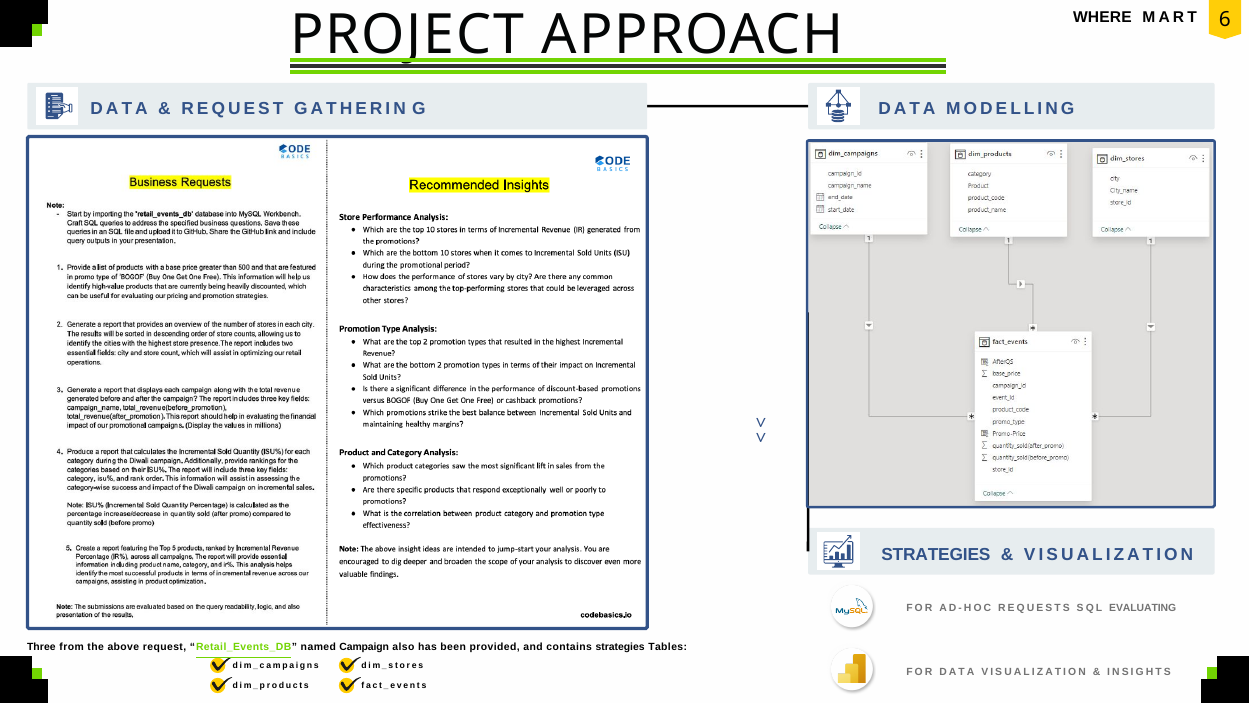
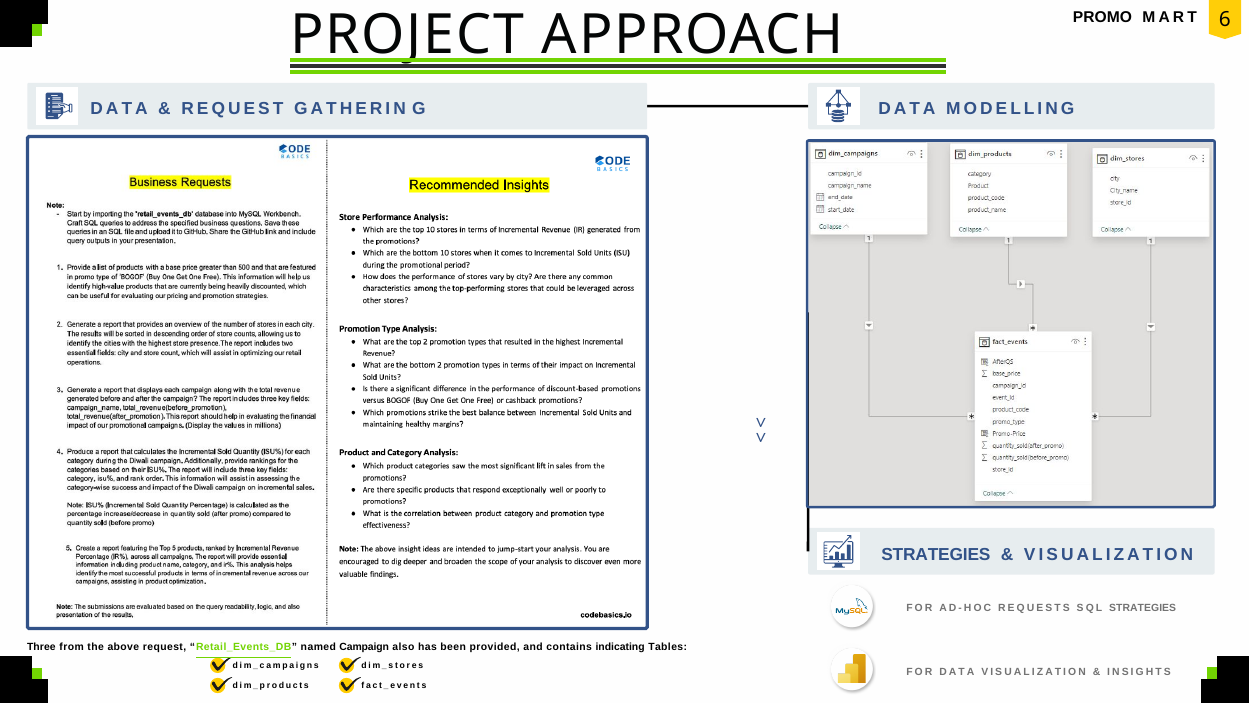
WHERE: WHERE -> PROMO (1102, 17)
SQL EVALUATING: EVALUATING -> STRATEGIES (1143, 608)
contains strategies: strategies -> indicating (620, 646)
